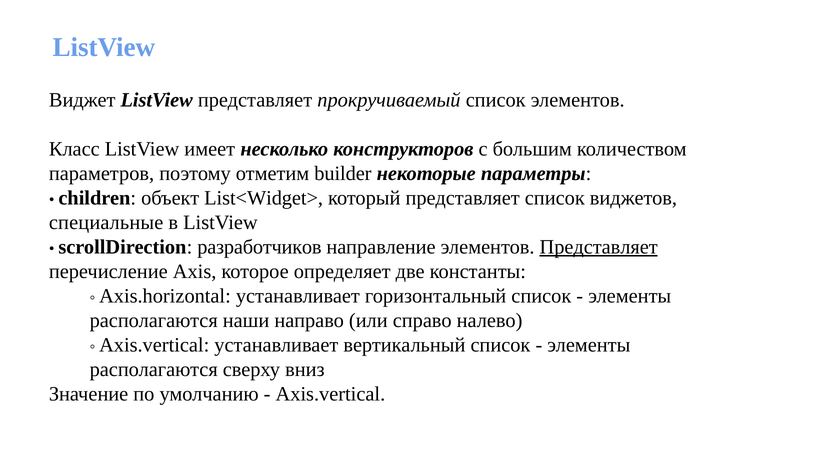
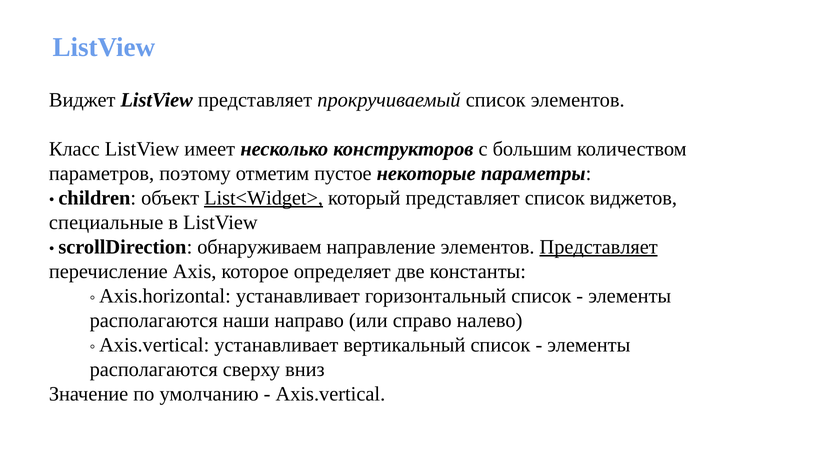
builder: builder -> пустое (343, 173)
List<Widget> underline: none -> present (264, 198)
разработчиков: разработчиков -> обнаруживаем (259, 247)
